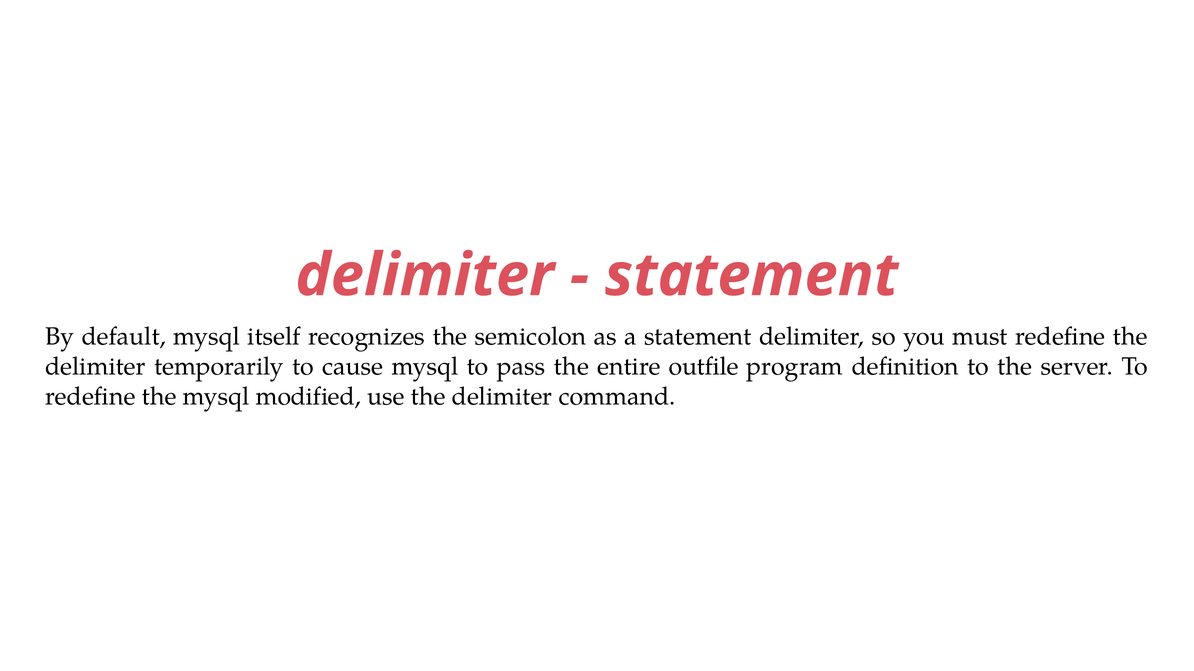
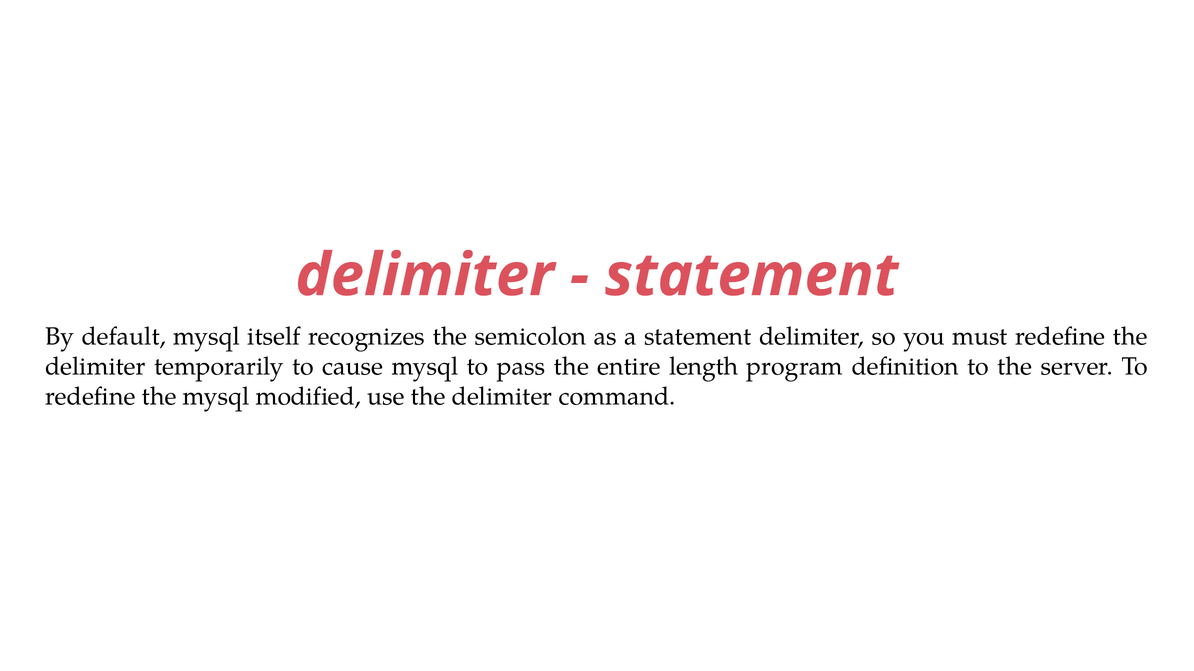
outfile: outfile -> length (704, 367)
